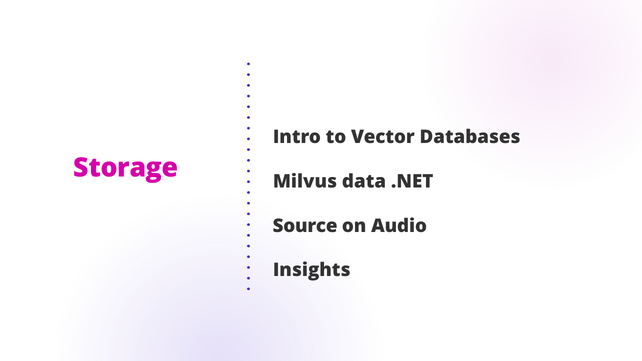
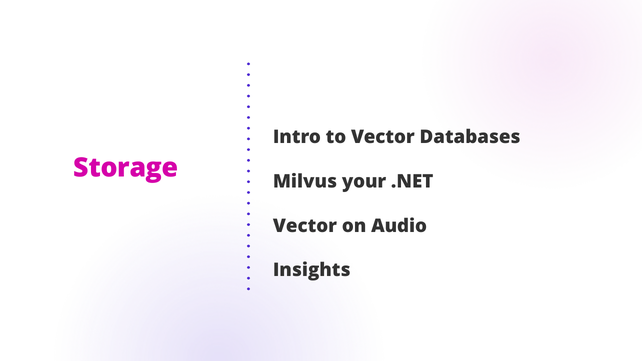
data: data -> your (364, 182)
Source: Source -> Vector (305, 226)
